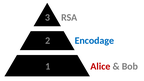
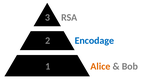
Alice colour: red -> orange (100, 66)
